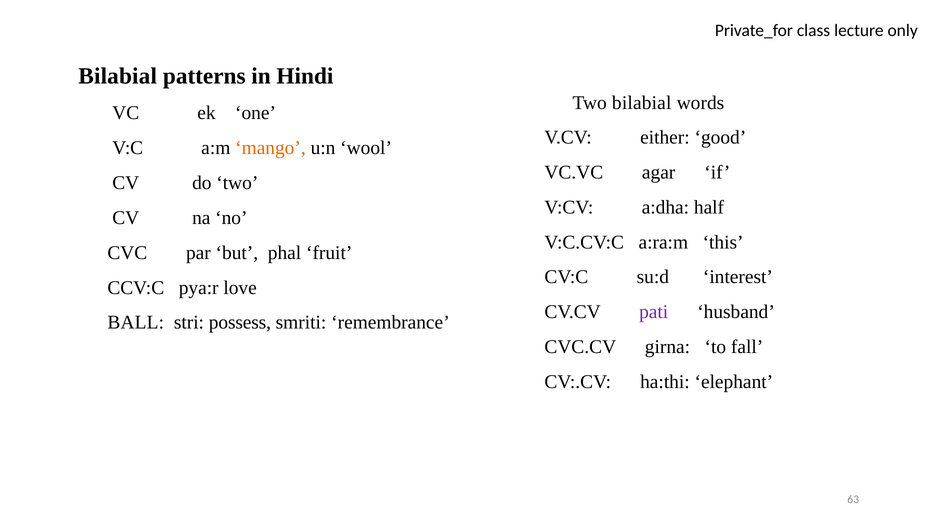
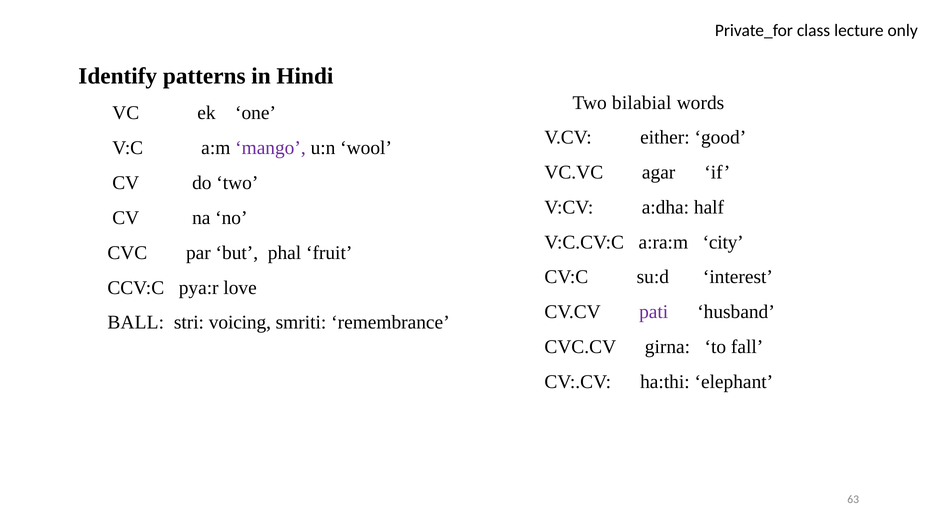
Bilabial: Bilabial -> Identify (118, 76)
mango colour: orange -> purple (270, 148)
this: this -> city (723, 242)
possess: possess -> voicing (240, 323)
